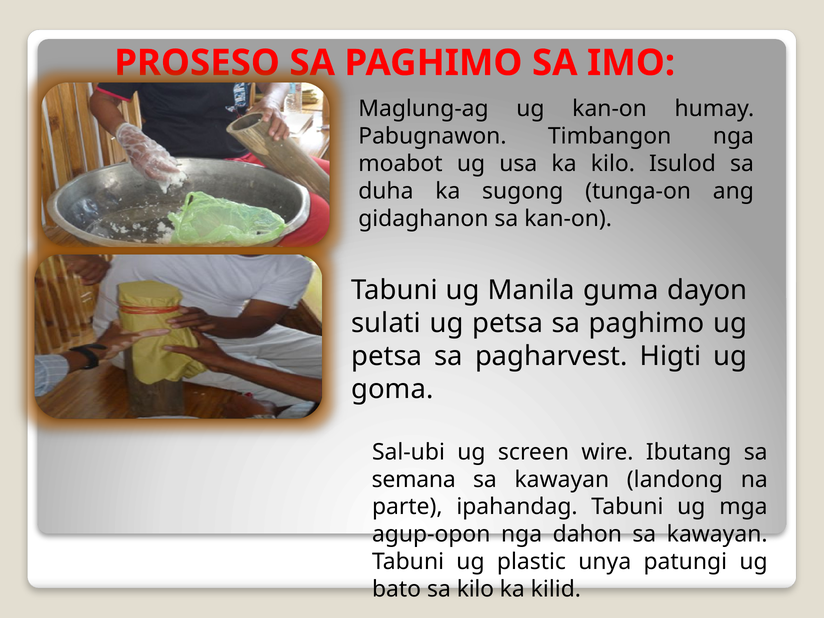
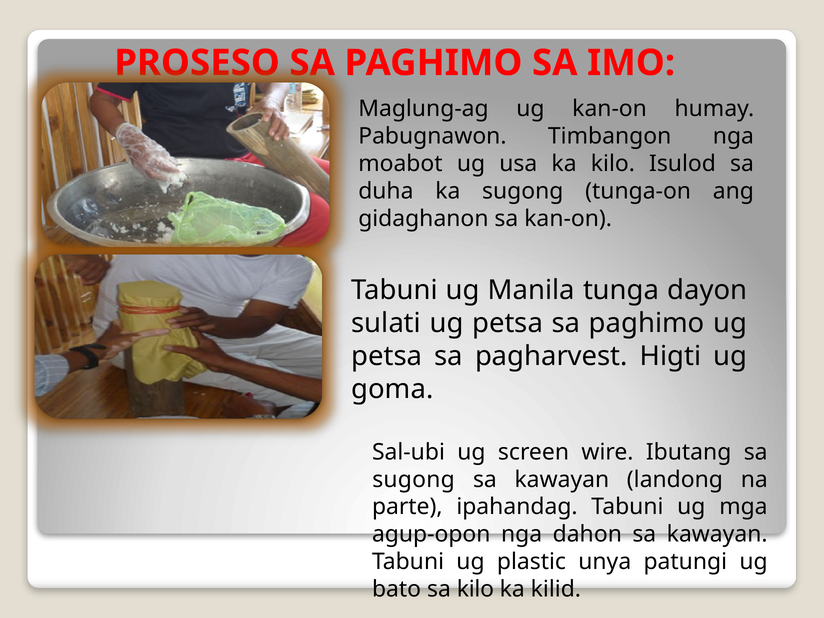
guma: guma -> tunga (621, 290)
semana: semana -> sugong (414, 479)
